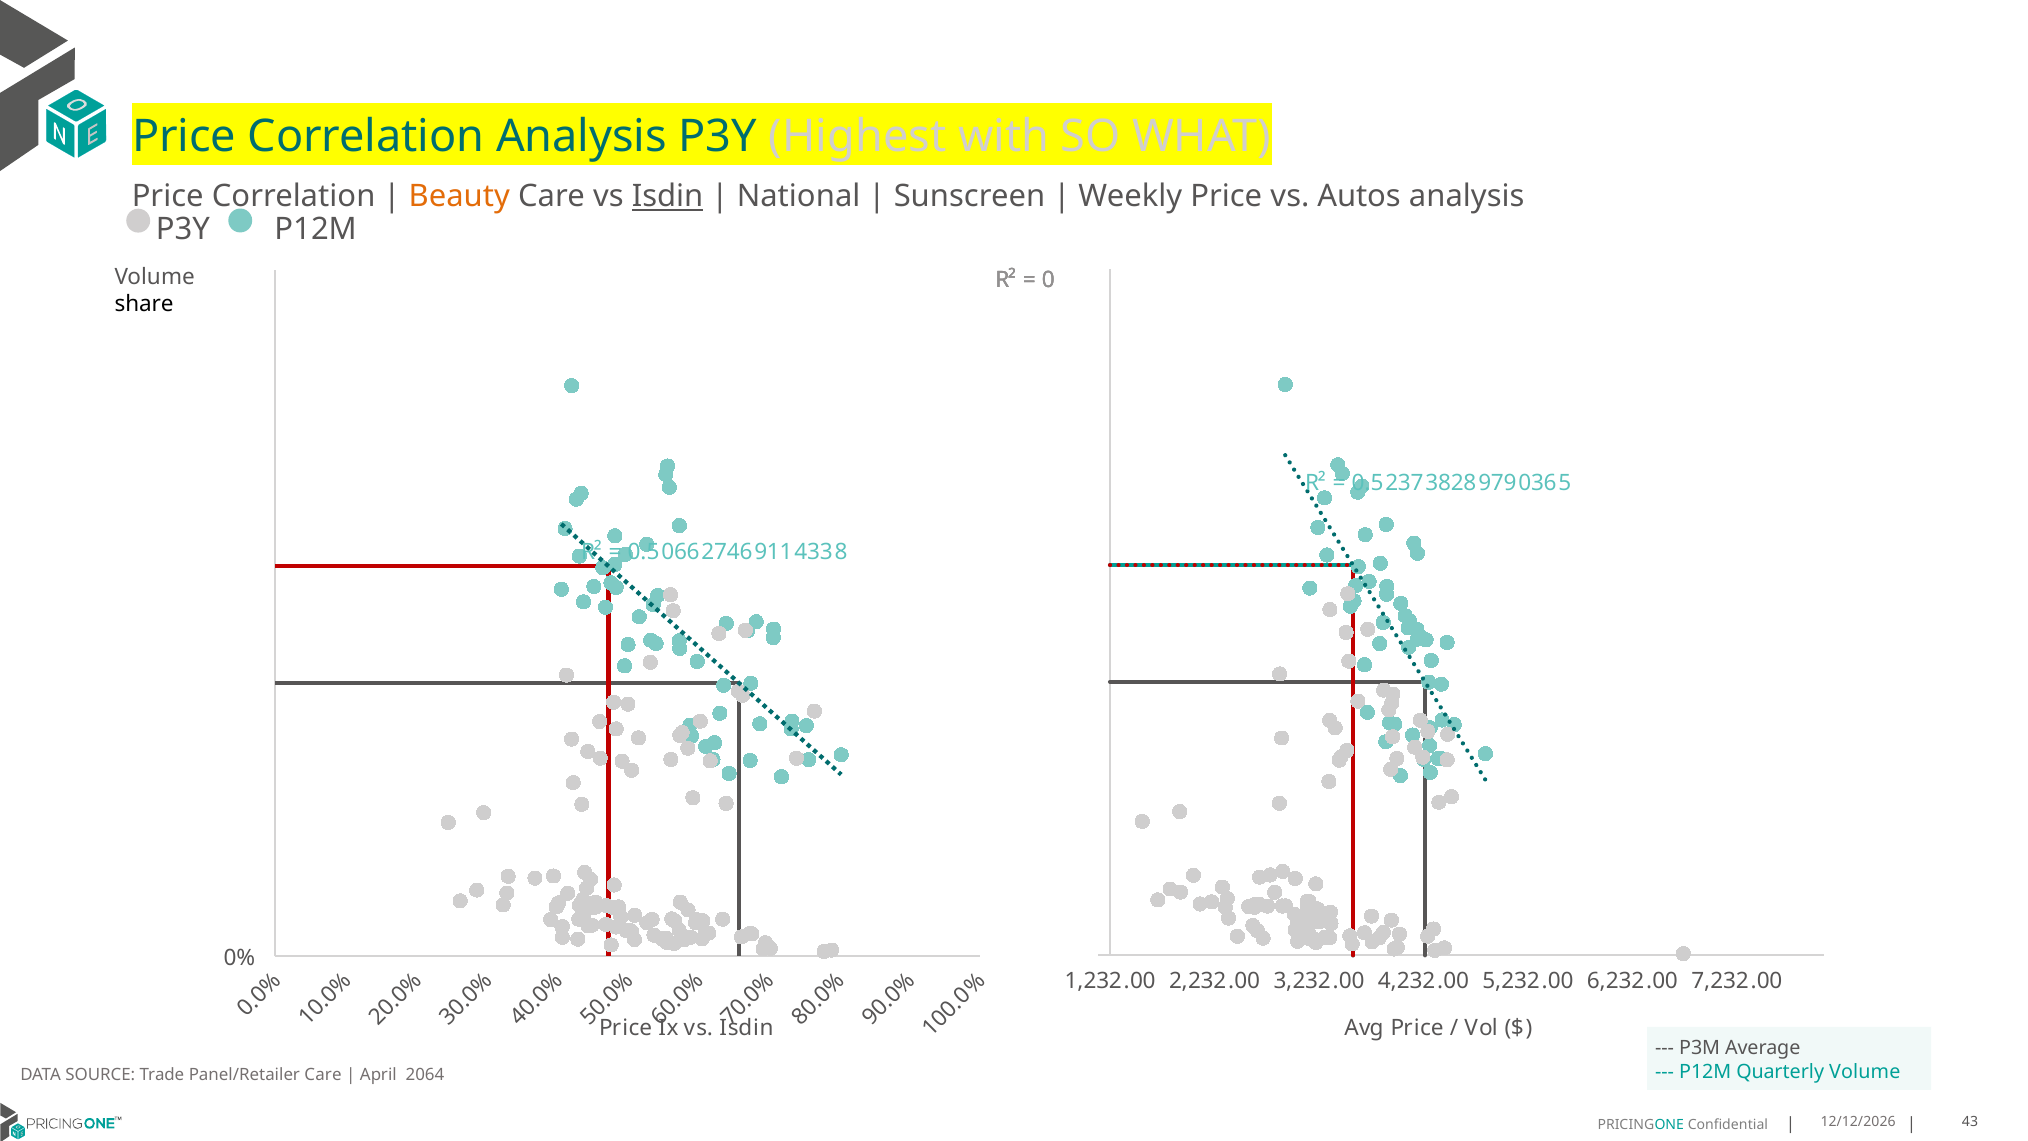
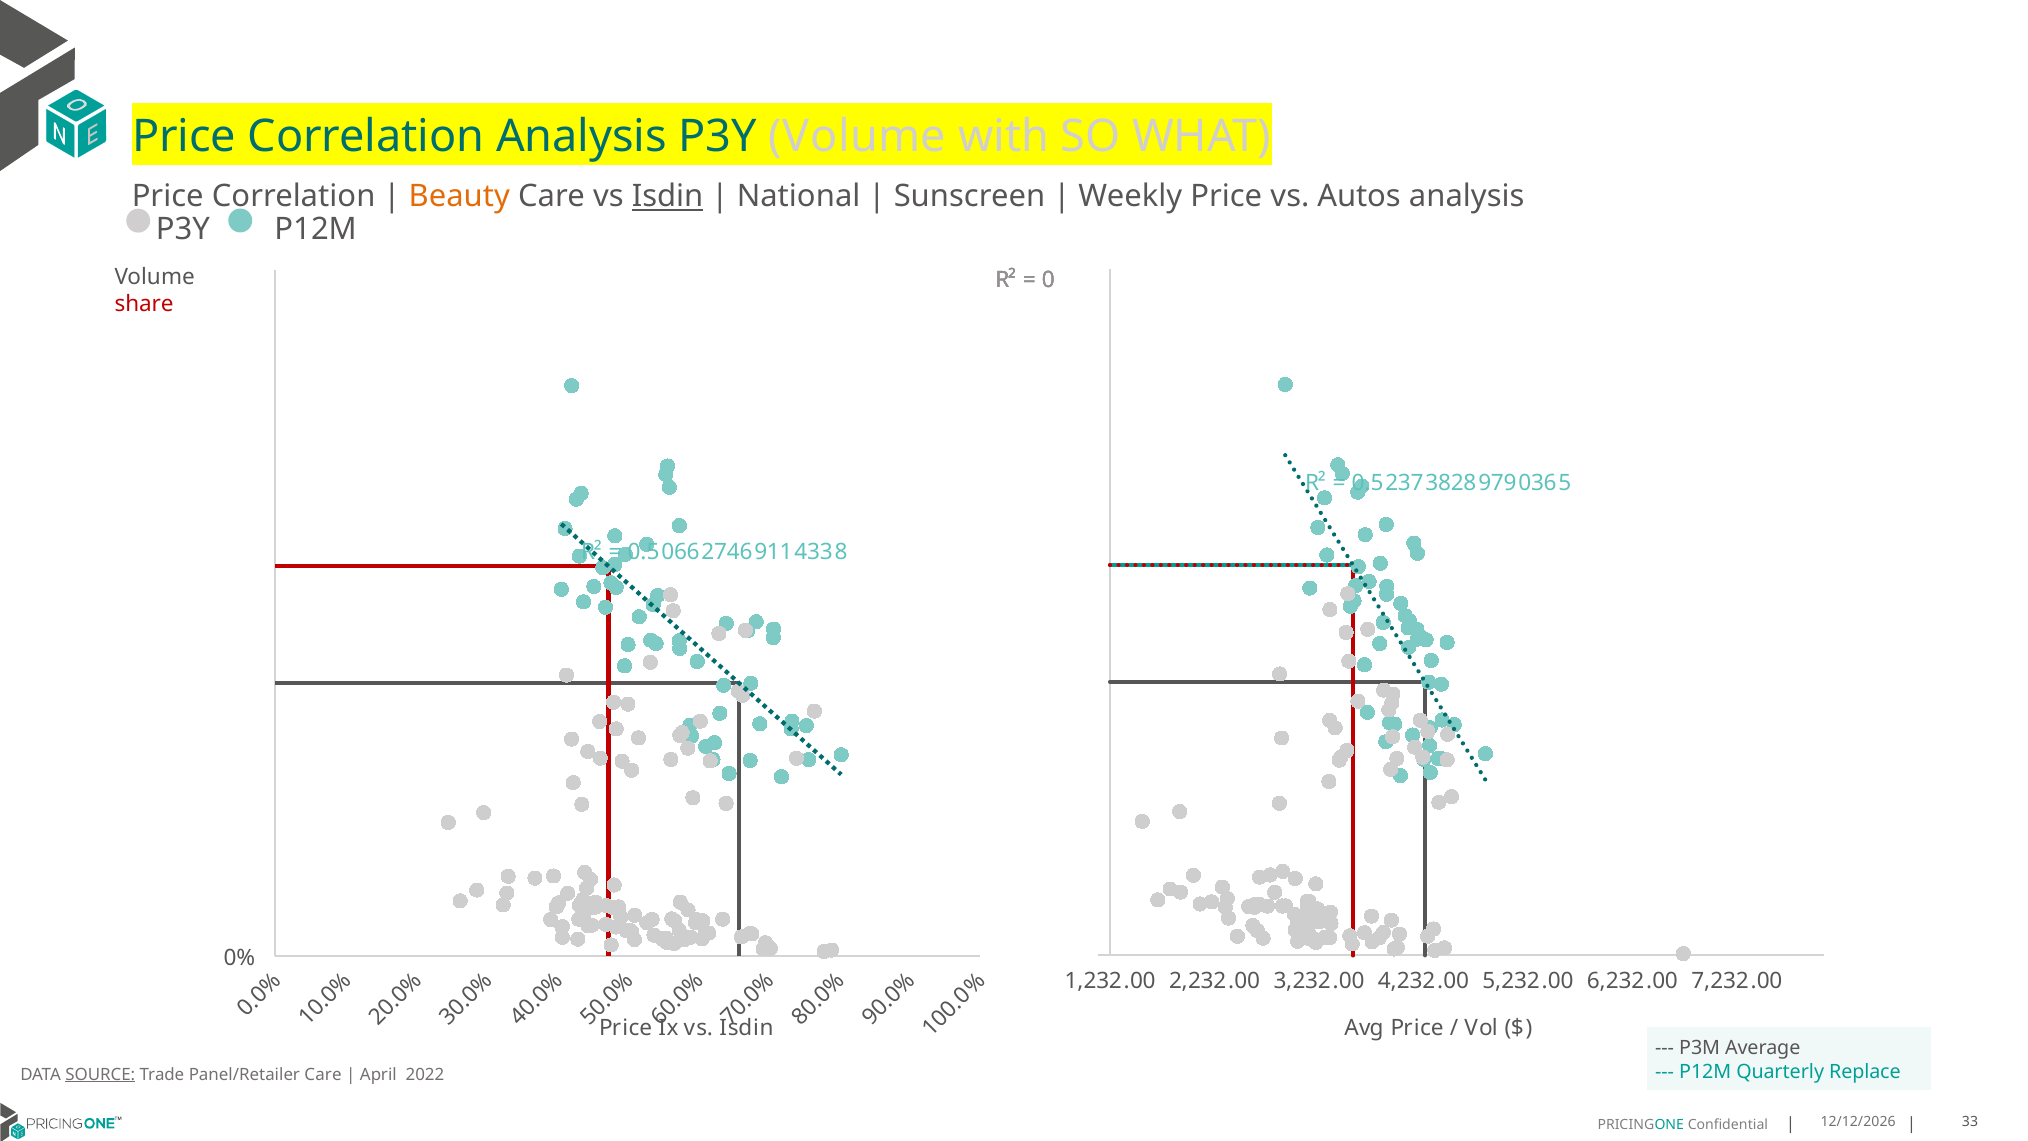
P3Y Highest: Highest -> Volume (858, 136)
share colour: black -> red (144, 304)
Quarterly Volume: Volume -> Replace (1865, 1071)
SOURCE underline: none -> present (100, 1074)
2064: 2064 -> 2022 (425, 1074)
43: 43 -> 33 (1970, 1122)
